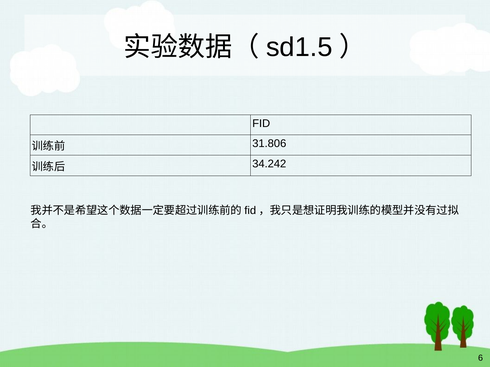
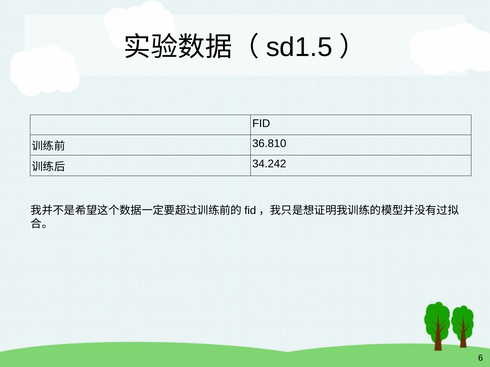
31.806: 31.806 -> 36.810 (269, 144)
